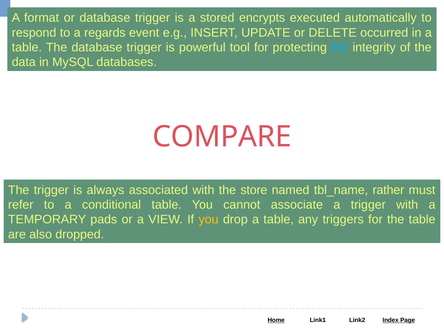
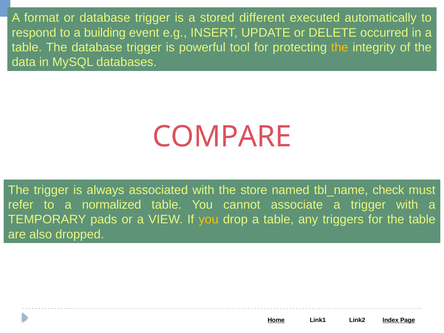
encrypts: encrypts -> different (262, 18)
regards: regards -> building (105, 33)
the colour: light blue -> yellow (340, 47)
rather: rather -> check (388, 190)
conditional: conditional -> normalized (112, 205)
